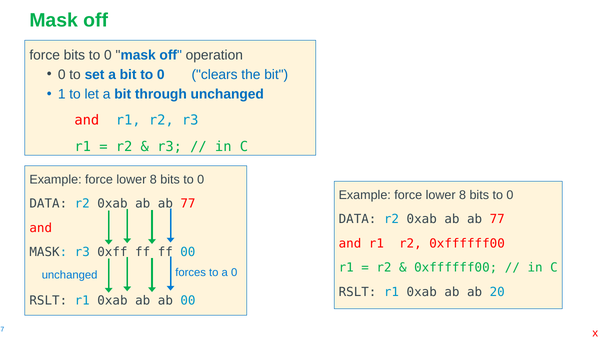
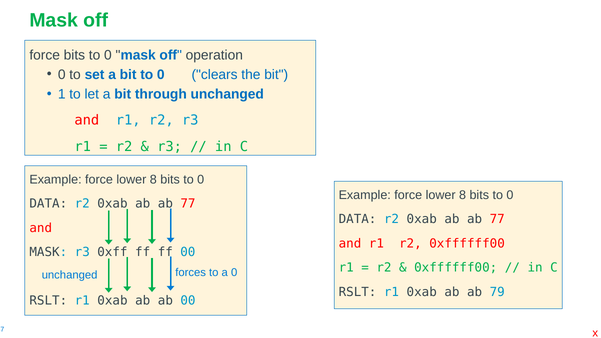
20: 20 -> 79 (497, 292)
